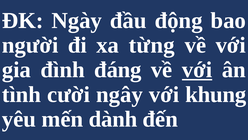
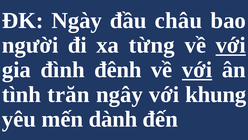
động: động -> châu (178, 21)
với underline: none -> present (231, 45)
đáng: đáng -> đênh (118, 70)
cười: cười -> trăn (68, 94)
